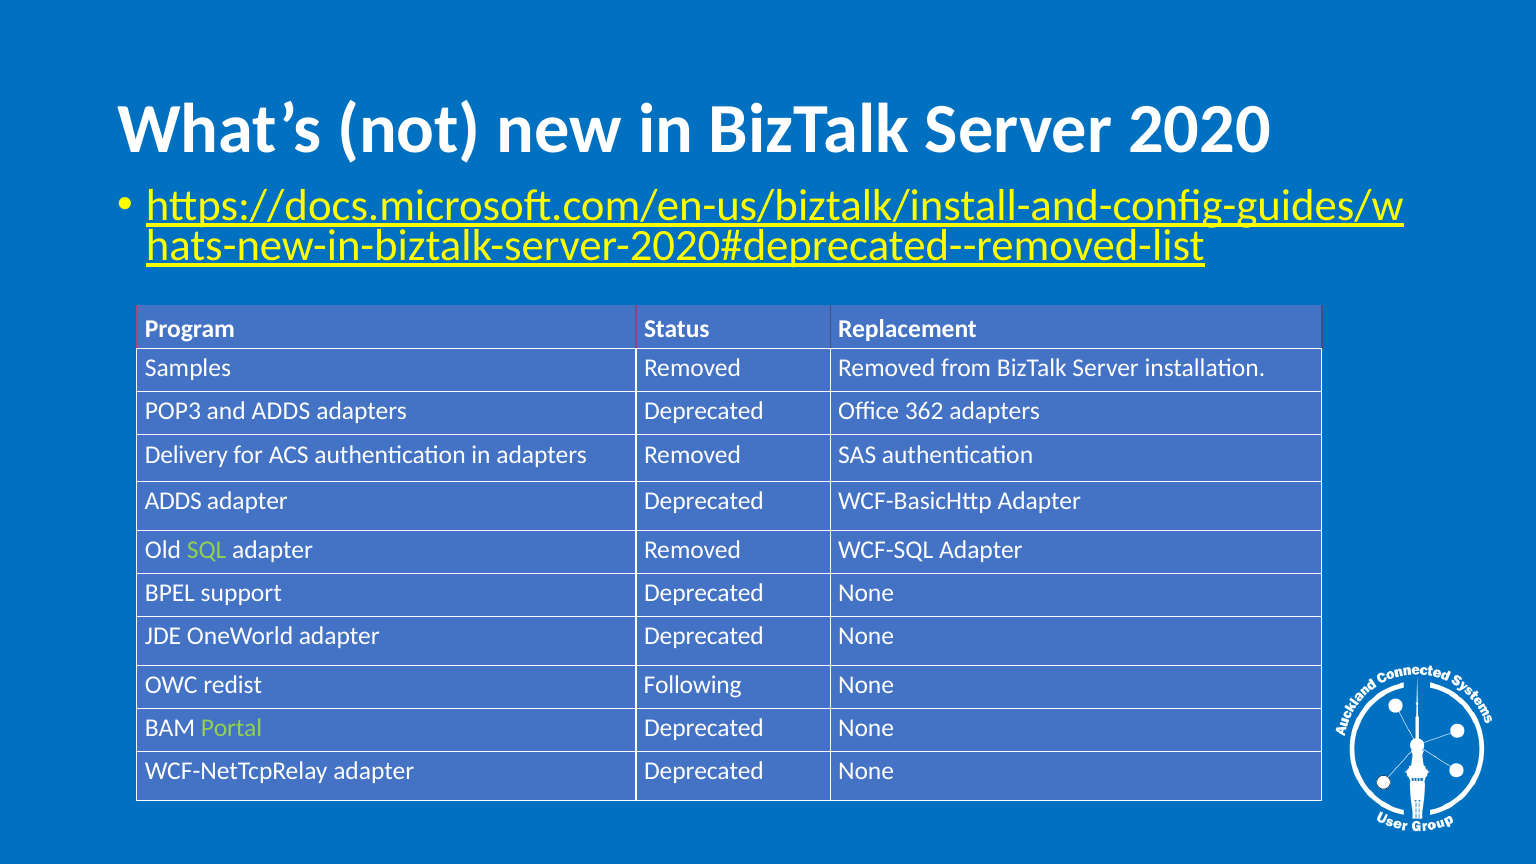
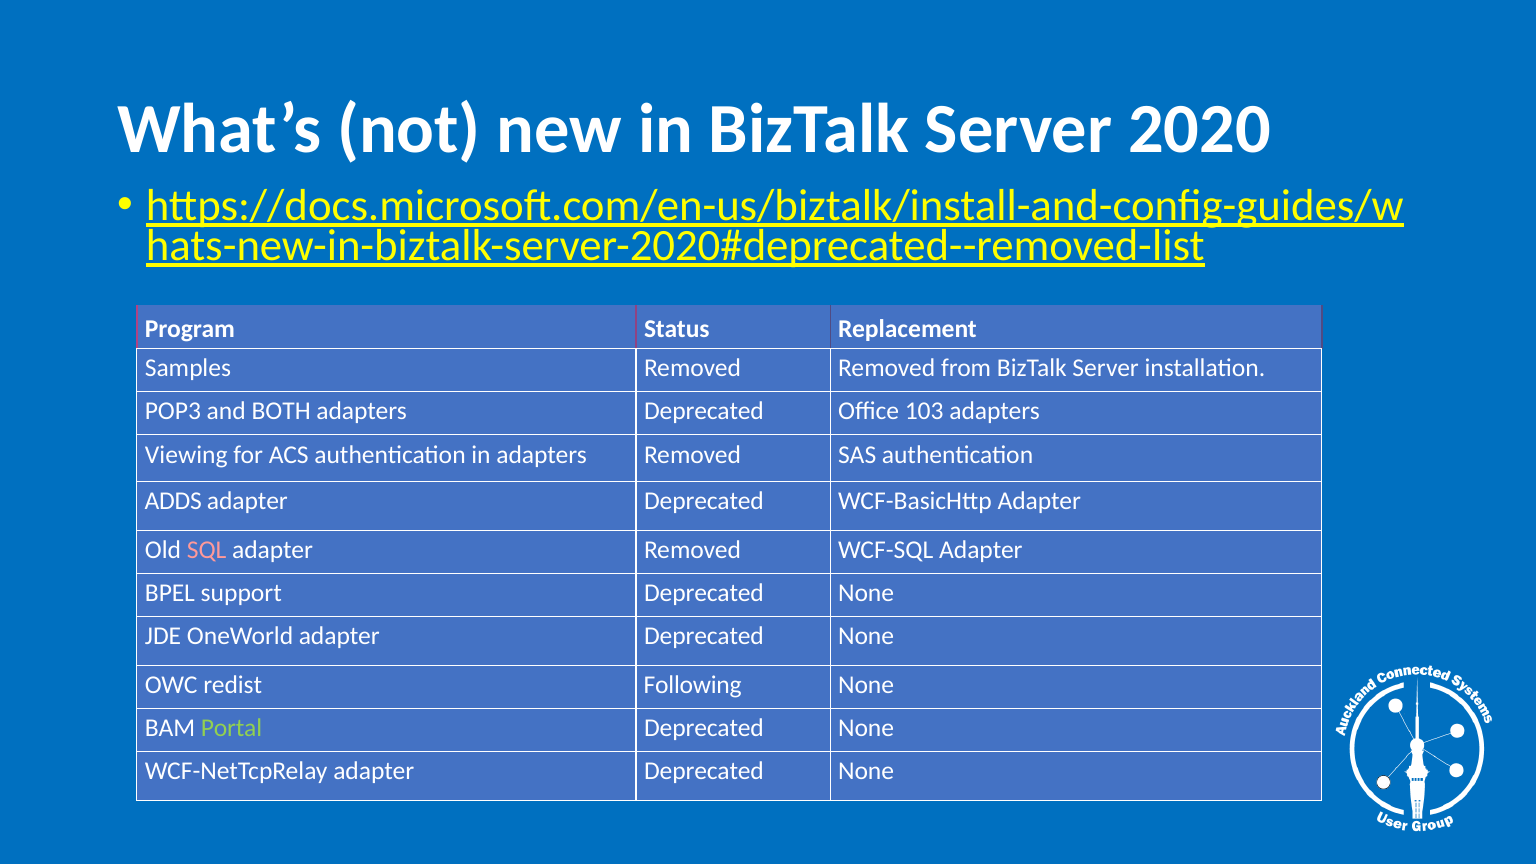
and ADDS: ADDS -> BOTH (281, 412)
362: 362 -> 103 (924, 412)
Delivery: Delivery -> Viewing (186, 455)
SQL colour: light green -> pink (207, 550)
